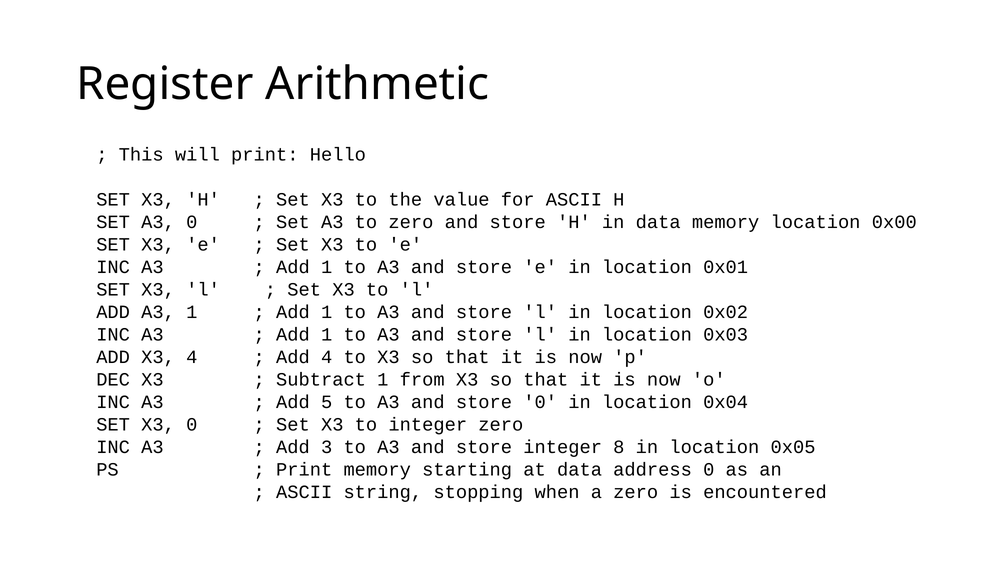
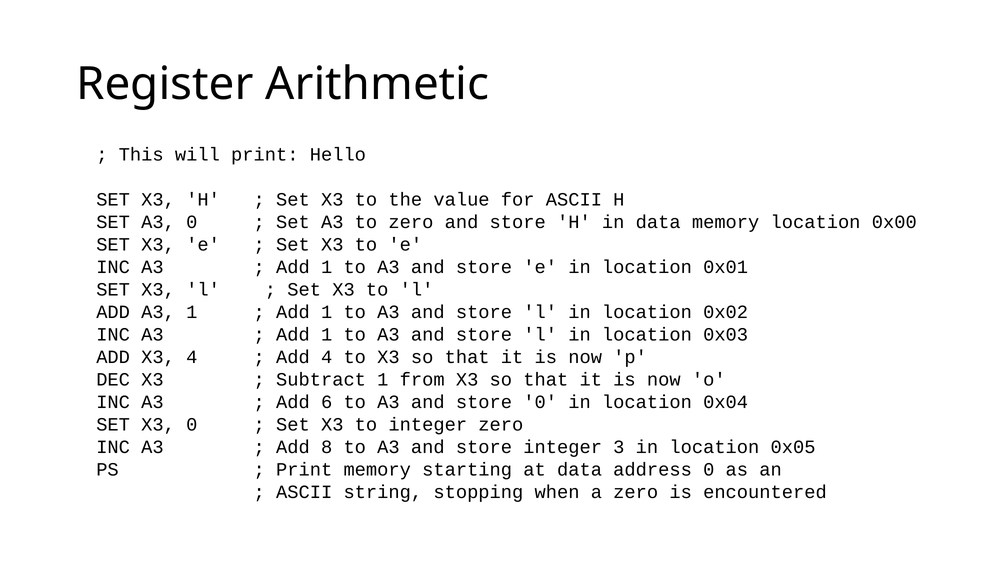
5: 5 -> 6 (327, 402)
3: 3 -> 8 (327, 447)
8: 8 -> 3 (619, 447)
